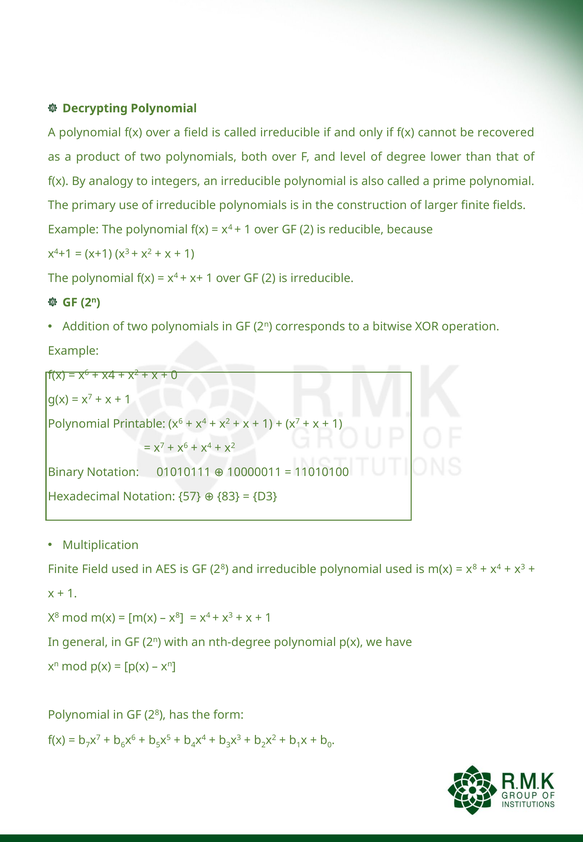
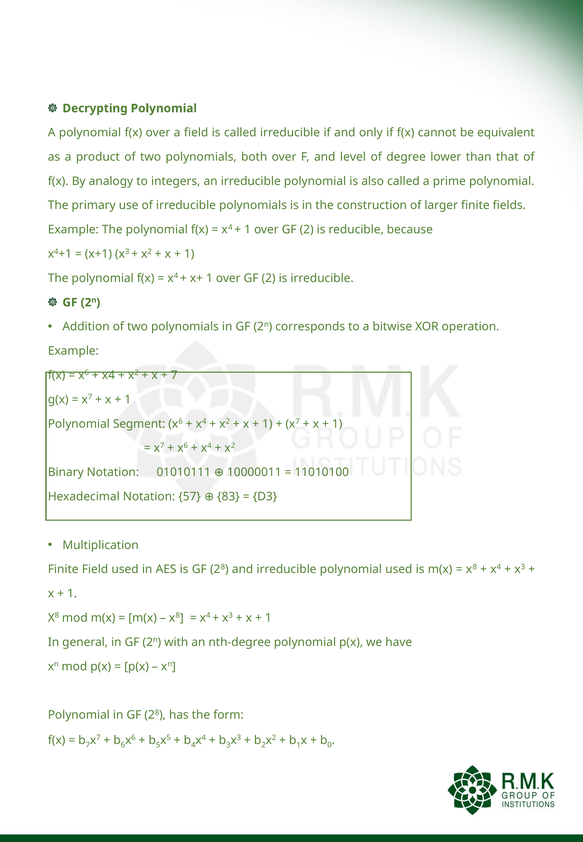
recovered: recovered -> equivalent (506, 133)
0: 0 -> 7 (174, 375)
Printable: Printable -> Segment (139, 424)
